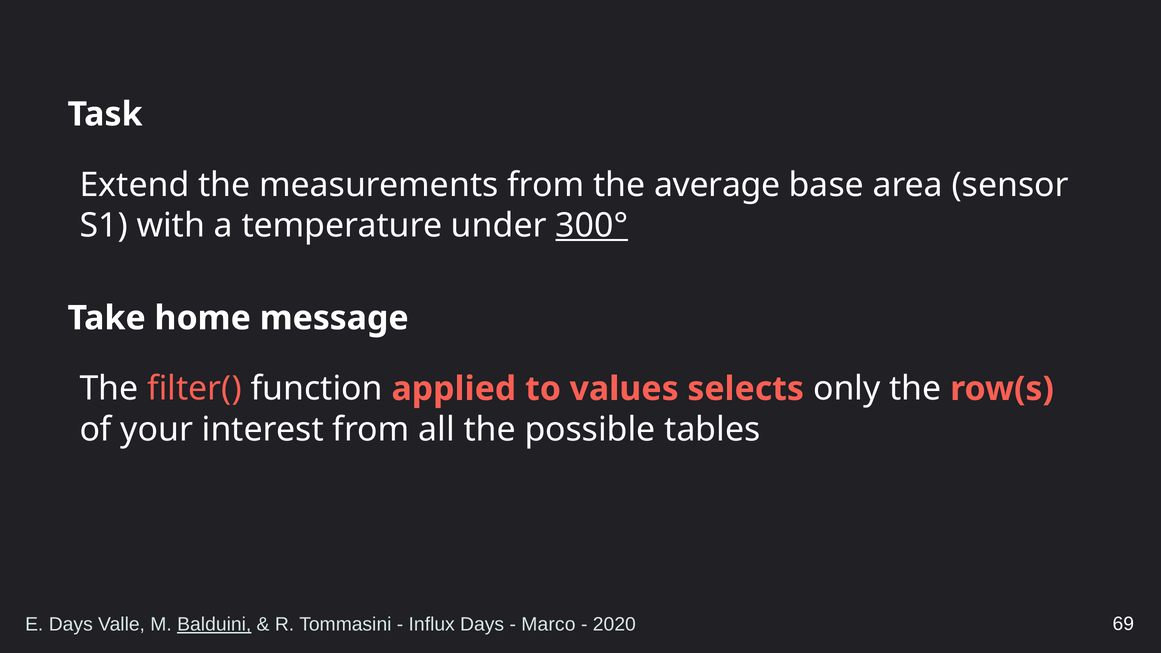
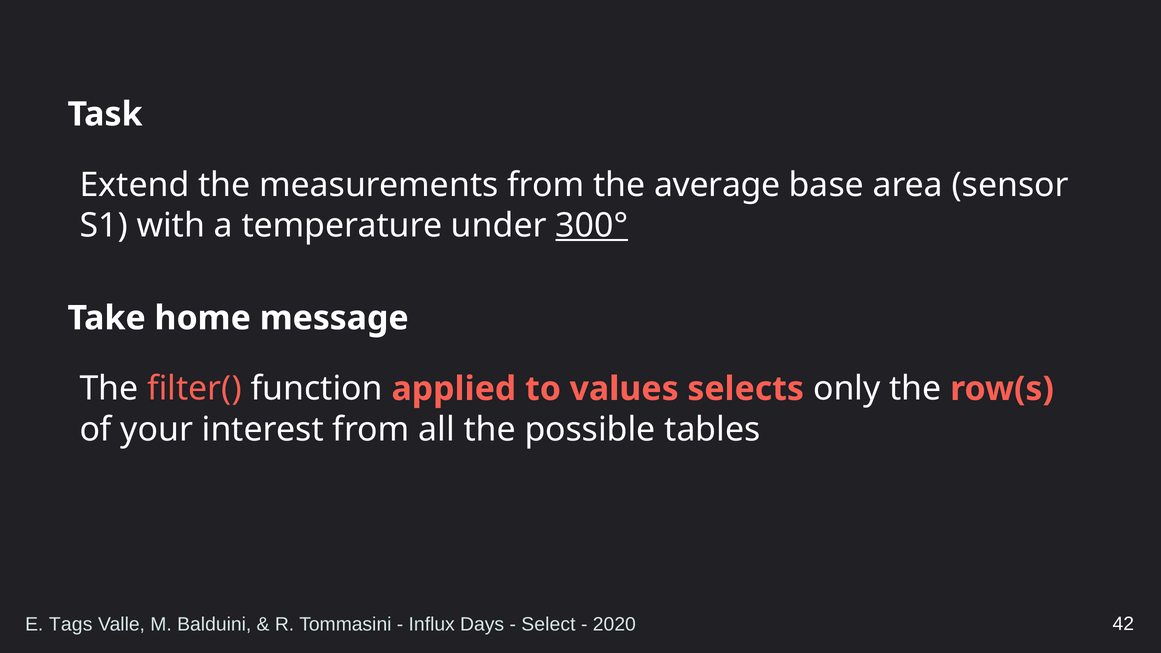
E Days: Days -> Tags (71, 624)
Balduini underline: present -> none (214, 624)
Marco: Marco -> Select (548, 624)
69: 69 -> 42 (1123, 624)
